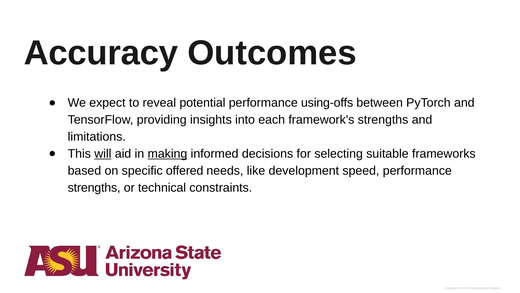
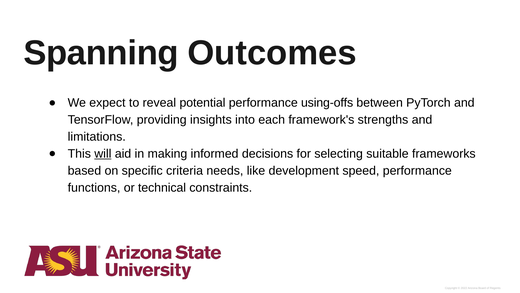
Accuracy: Accuracy -> Spanning (101, 53)
making underline: present -> none (167, 154)
offered: offered -> criteria (185, 170)
strengths: strengths -> functions (94, 187)
